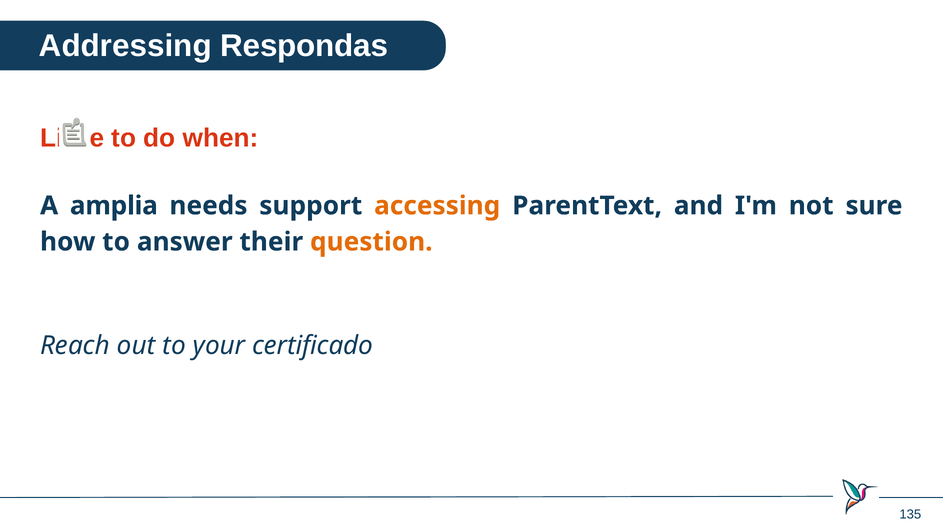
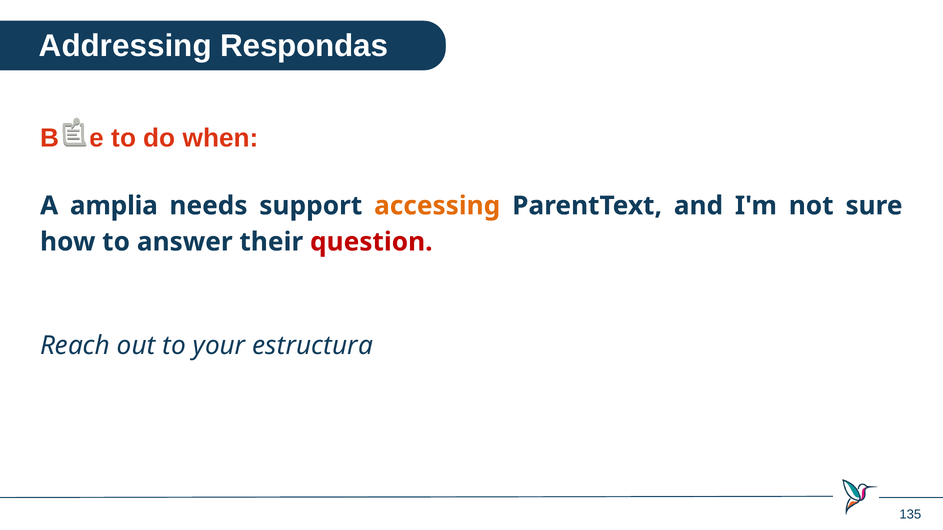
Libre: Libre -> Base (72, 138)
question colour: orange -> red (371, 242)
certificado: certificado -> estructura (313, 346)
